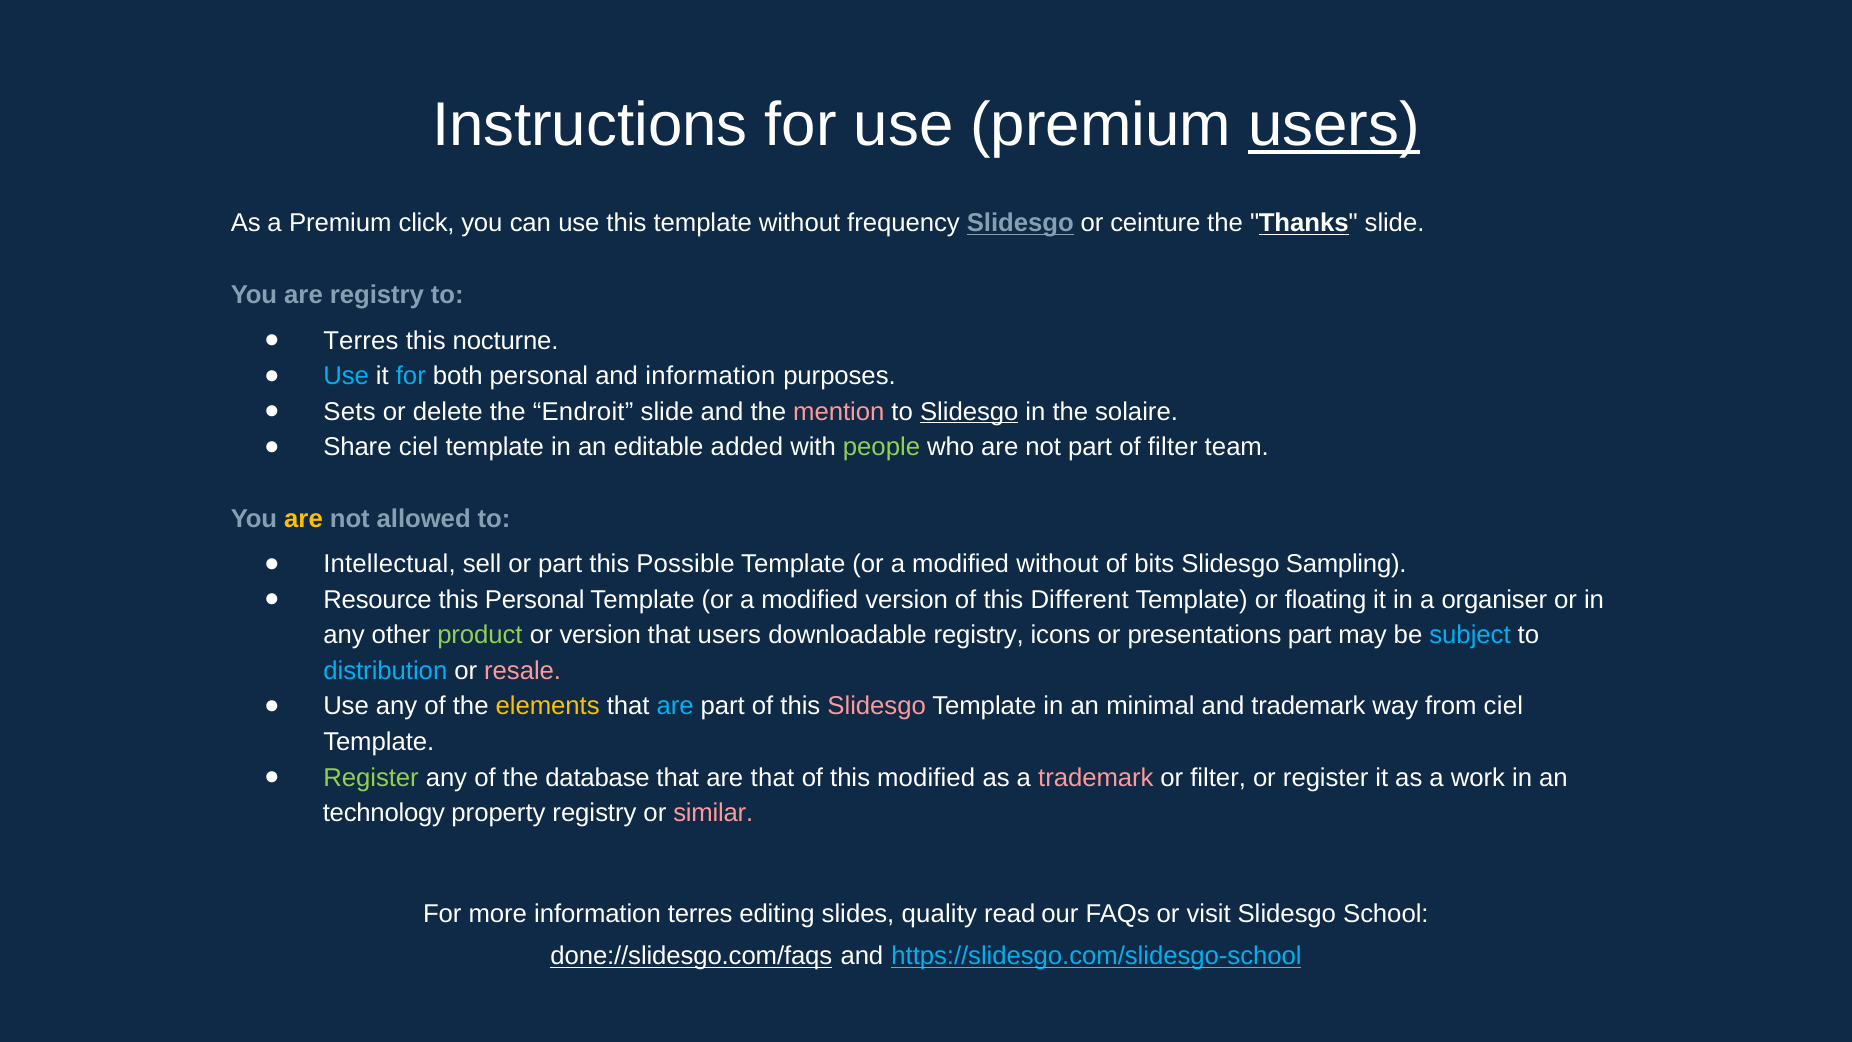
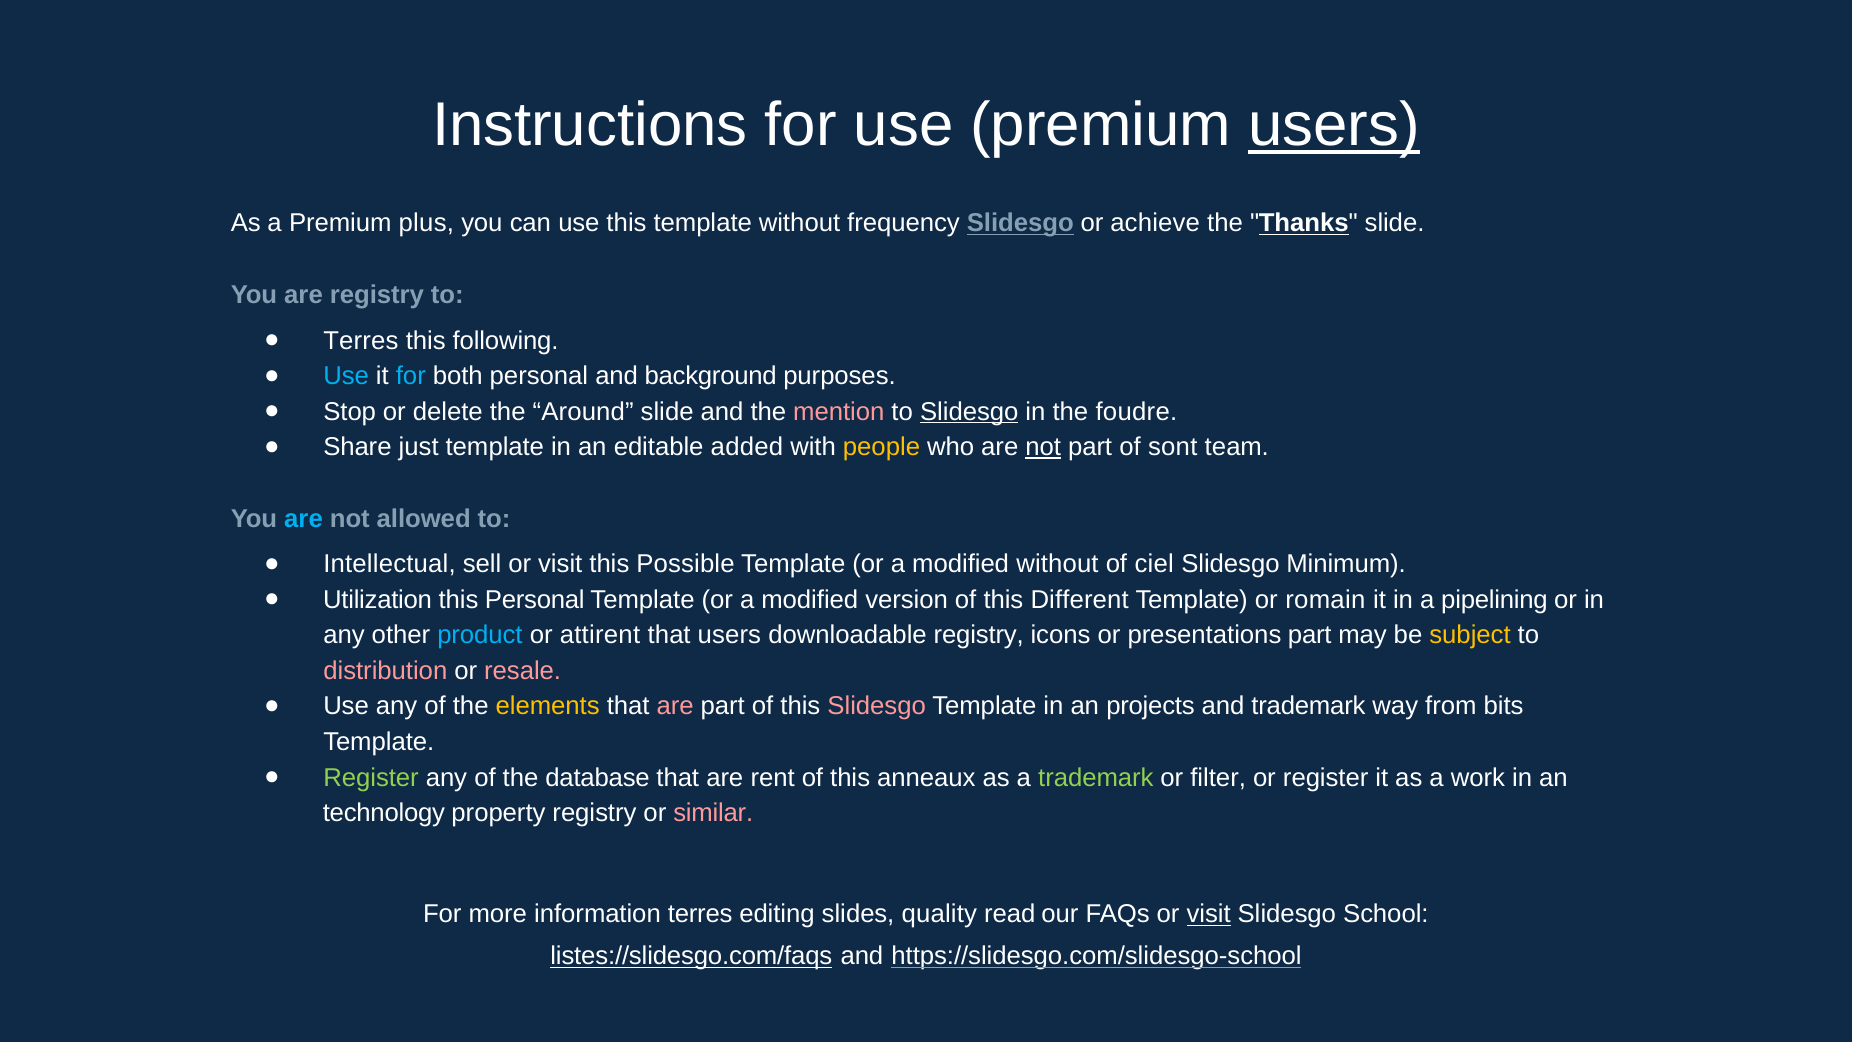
click: click -> plus (426, 223)
ceinture: ceinture -> achieve (1155, 223)
nocturne: nocturne -> following (506, 340)
and information: information -> background (711, 376)
Sets: Sets -> Stop (350, 411)
Endroit: Endroit -> Around (583, 411)
solaire: solaire -> foudre (1136, 411)
Share ciel: ciel -> just (419, 447)
people colour: light green -> yellow (881, 447)
not underline: none -> present (1043, 447)
of filter: filter -> sont (1173, 447)
are colour: yellow -> light blue (304, 519)
sell or part: part -> visit (560, 564)
bits: bits -> ciel (1154, 564)
Sampling: Sampling -> Minimum (1346, 564)
Resource: Resource -> Utilization (378, 600)
floating: floating -> romain (1325, 600)
organiser: organiser -> pipelining (1494, 600)
product colour: light green -> light blue (480, 635)
or version: version -> attirent (600, 635)
subject colour: light blue -> yellow (1470, 635)
distribution colour: light blue -> pink (385, 671)
are colour: light blue -> pink (675, 706)
minimal: minimal -> projects (1150, 706)
from ciel: ciel -> bits (1504, 706)
are that: that -> rent (773, 777)
this modified: modified -> anneaux (926, 777)
trademark colour: pink -> light green (1096, 777)
visit underline: none -> present (1209, 914)
done://slidesgo.com/faqs: done://slidesgo.com/faqs -> listes://slidesgo.com/faqs (691, 956)
https://slidesgo.com/slidesgo-school colour: light blue -> white (1097, 956)
